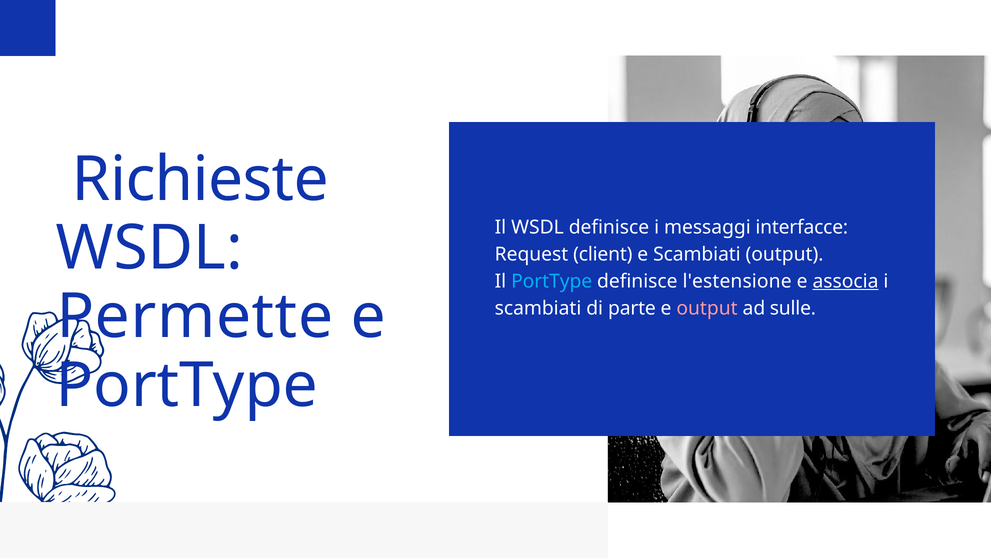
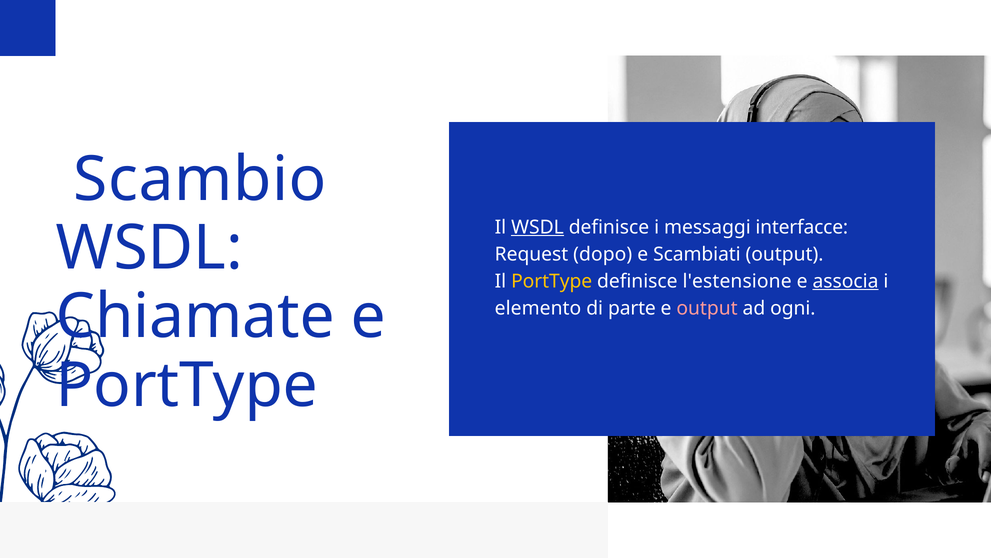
Richieste: Richieste -> Scambio (200, 179)
WSDL underline: none -> present (537, 227)
client: client -> dopo (603, 254)
PortType colour: light blue -> yellow (552, 281)
Permette: Permette -> Chiamate (195, 317)
scambiati: scambiati -> elemento (538, 308)
sulle: sulle -> ogni (793, 308)
